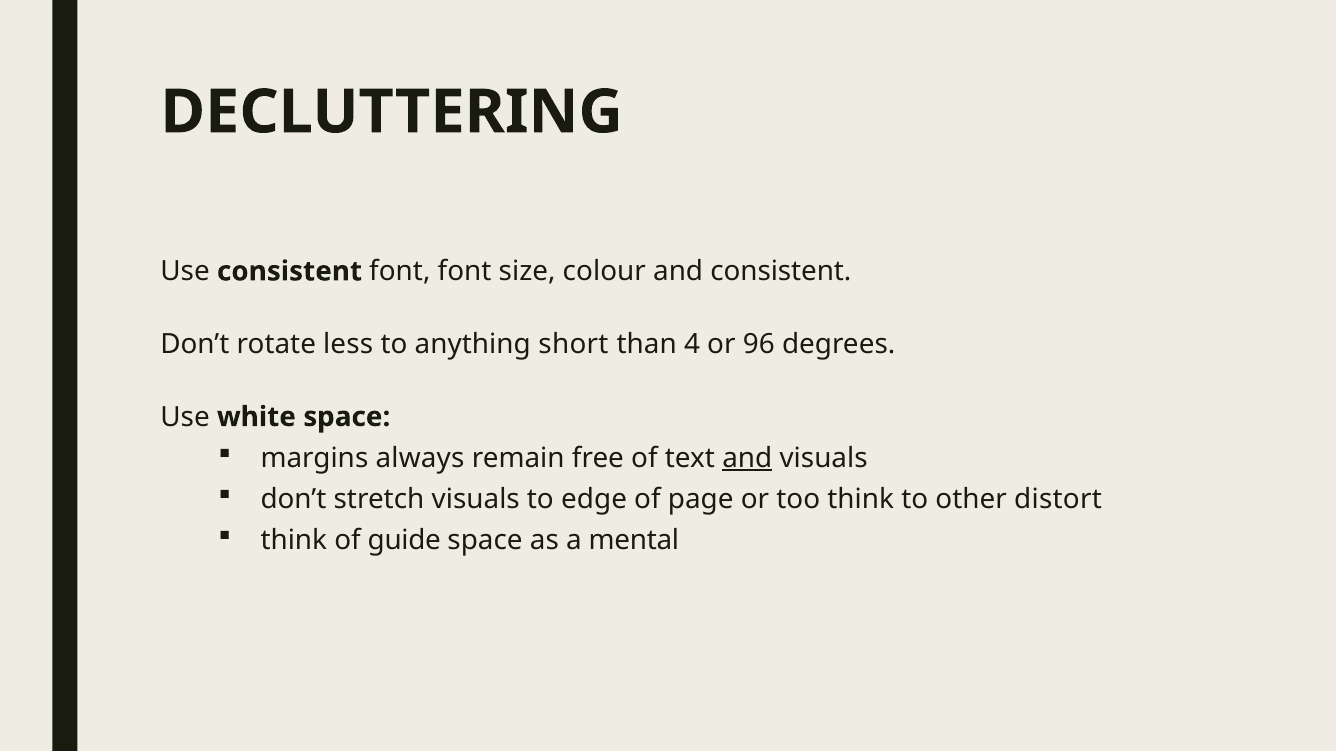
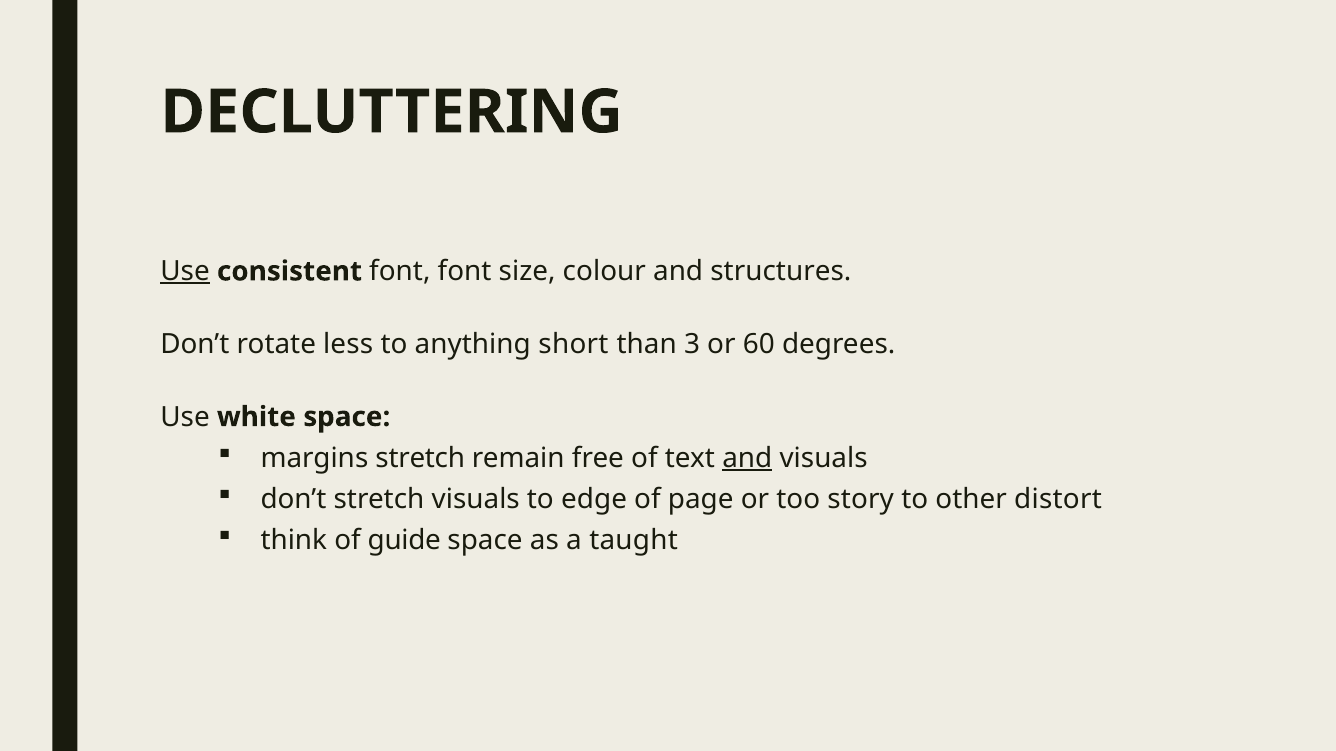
Use underline: none -> present (185, 271)
and consistent: consistent -> structures (781, 271)
4: 4 -> 3 (692, 344)
96: 96 -> 60 (759, 344)
margins always: always -> stretch (420, 458)
too think: think -> story (861, 499)
mental: mental -> taught (634, 541)
